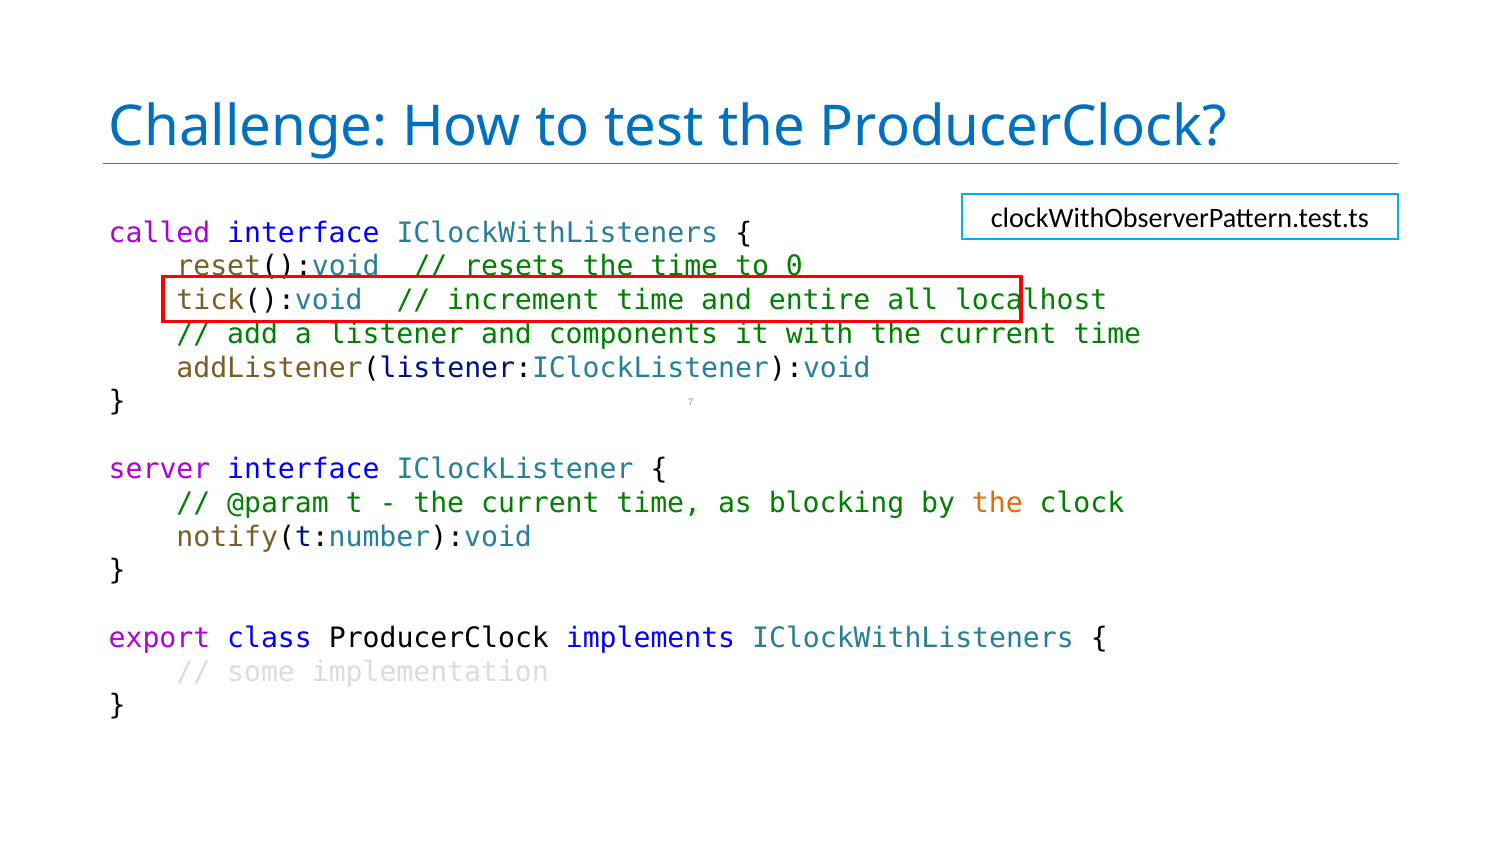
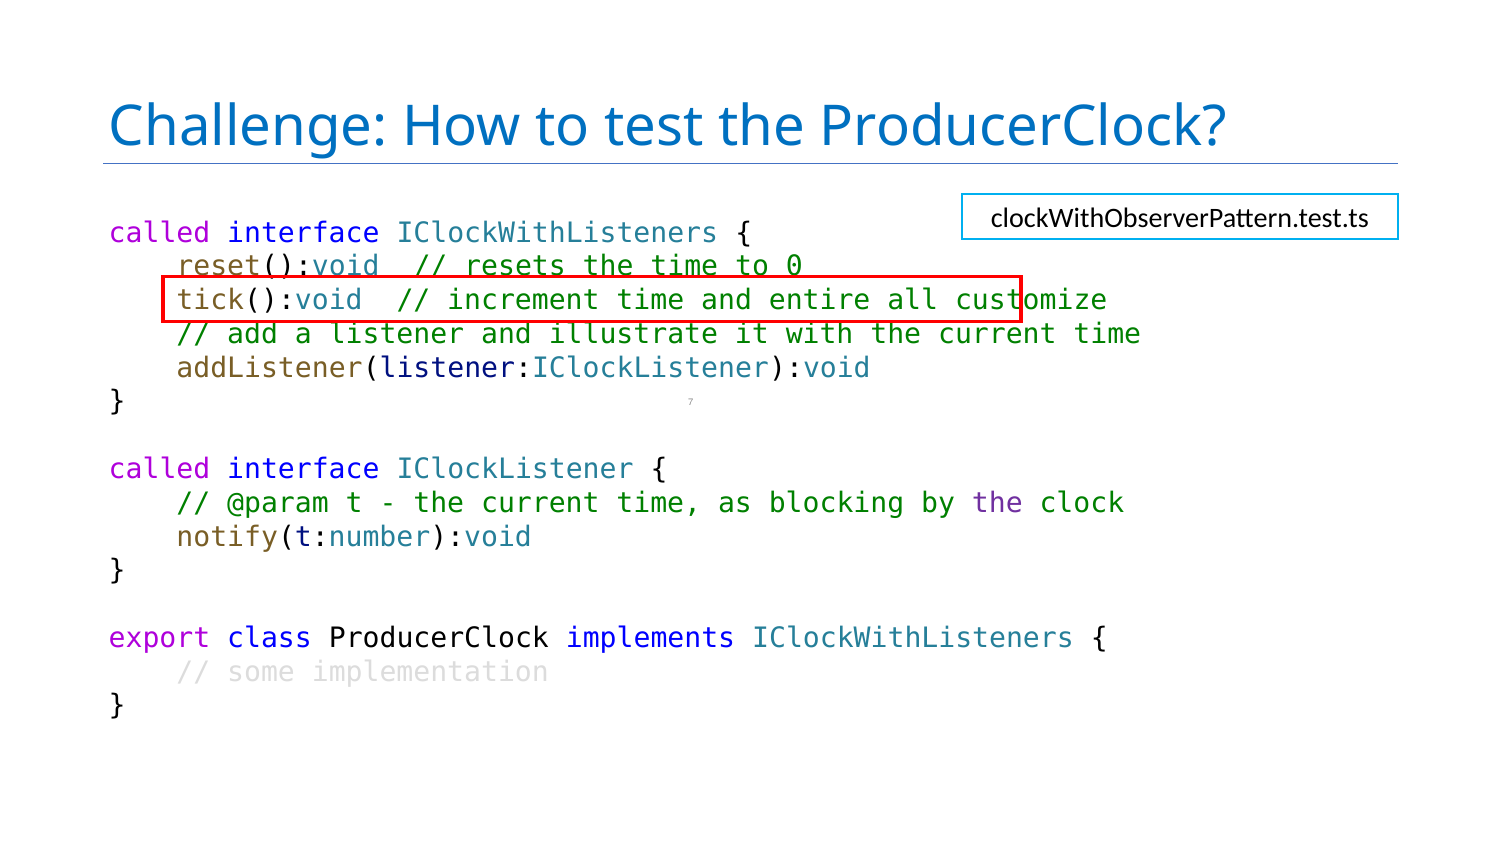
localhost: localhost -> customize (1031, 301)
components: components -> illustrate (633, 334)
server: server -> called (160, 469)
the colour: orange -> purple (997, 503)
